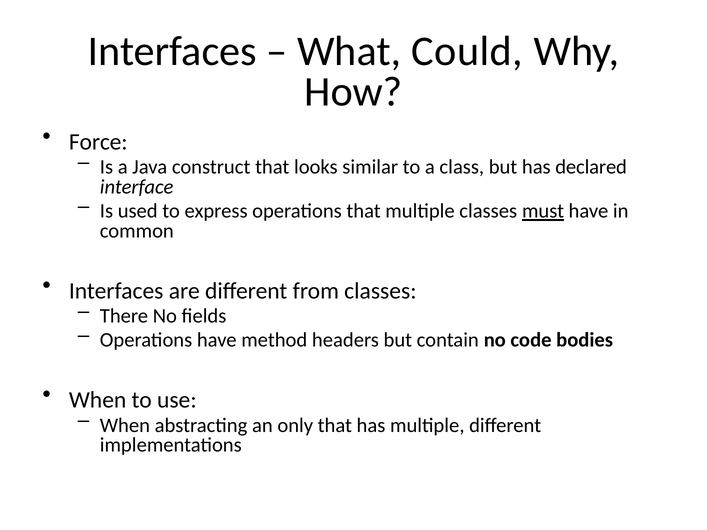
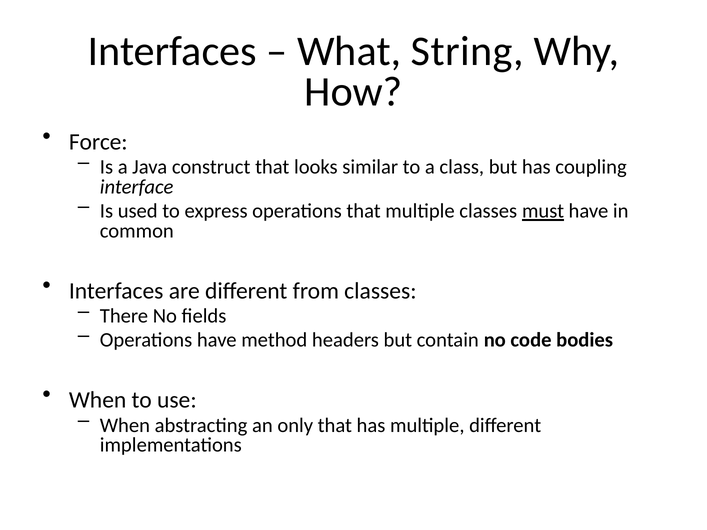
Could: Could -> String (467, 51)
declared: declared -> coupling (591, 167)
